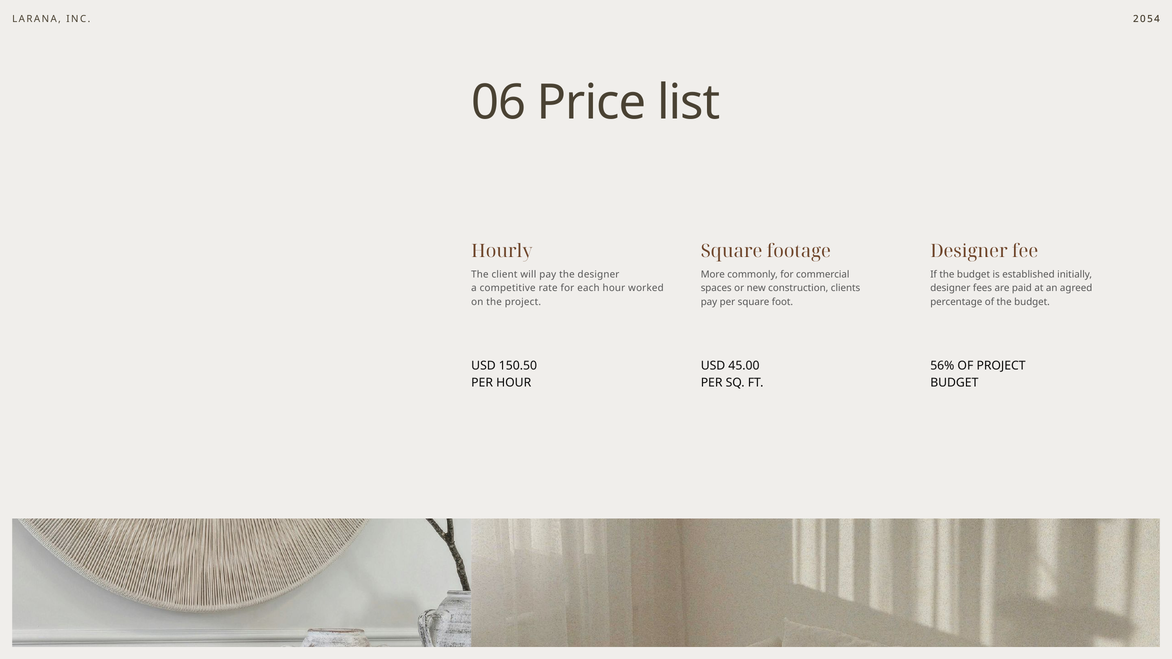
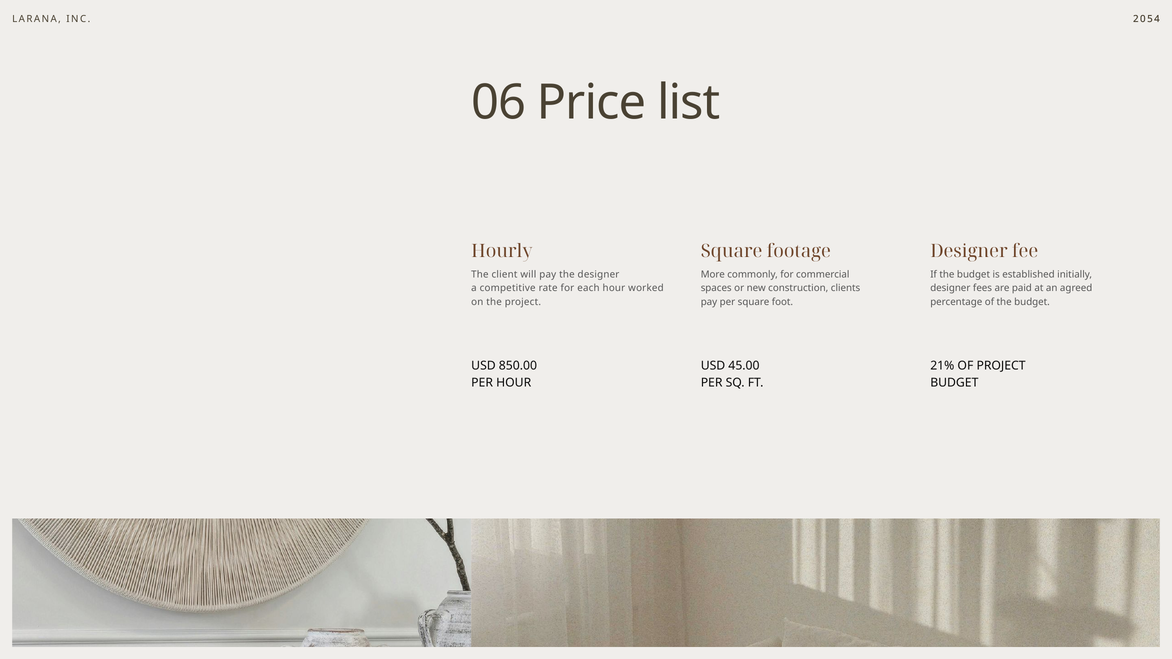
150.50: 150.50 -> 850.00 (518, 366)
56%: 56% -> 21% (942, 366)
